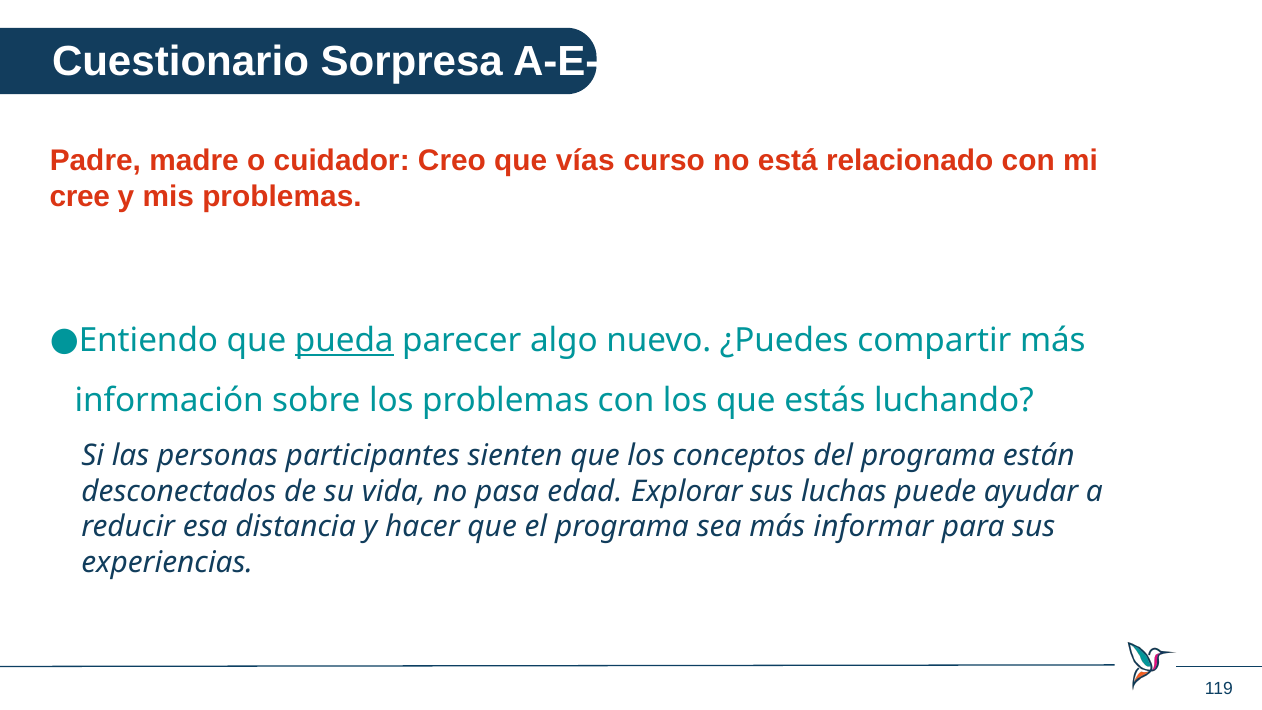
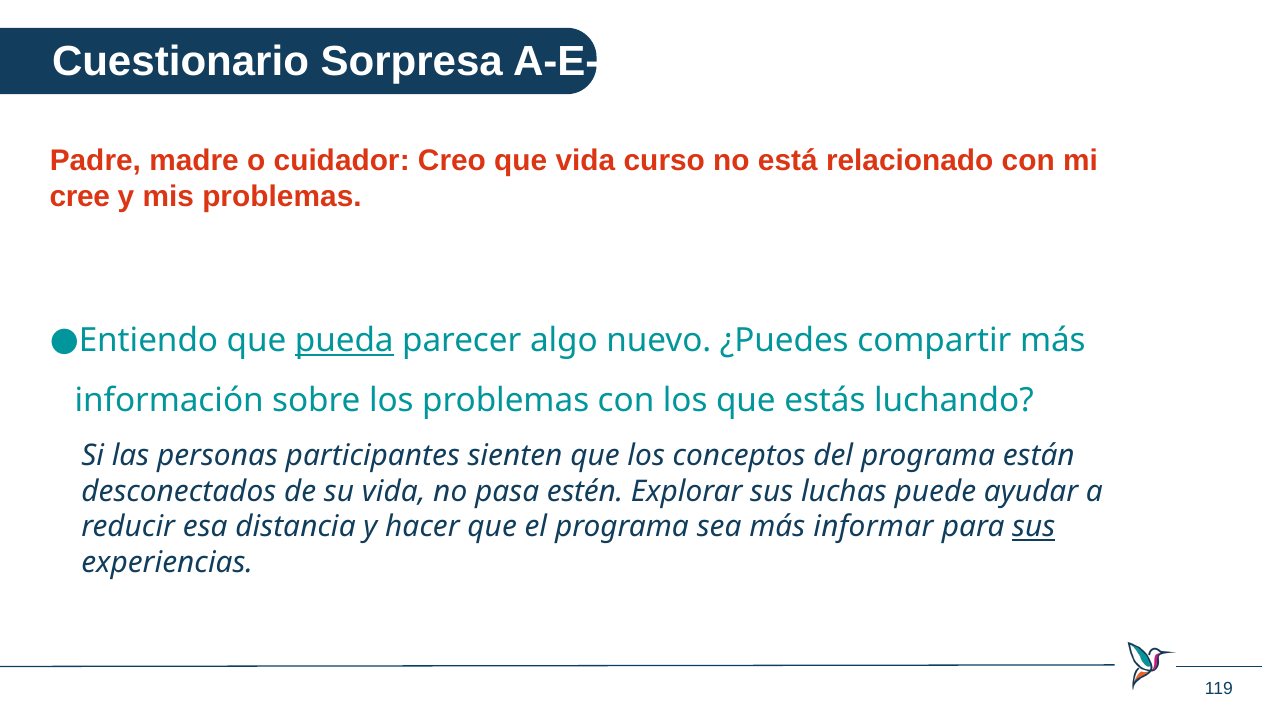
que vías: vías -> vida (585, 160)
edad: edad -> estén (585, 491)
sus underline: none -> present (1034, 527)
